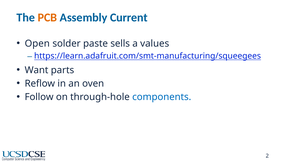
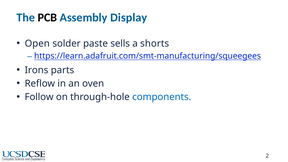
PCB colour: orange -> black (47, 18)
Current: Current -> Display (129, 18)
values: values -> shorts (155, 44)
Want: Want -> Irons (36, 70)
